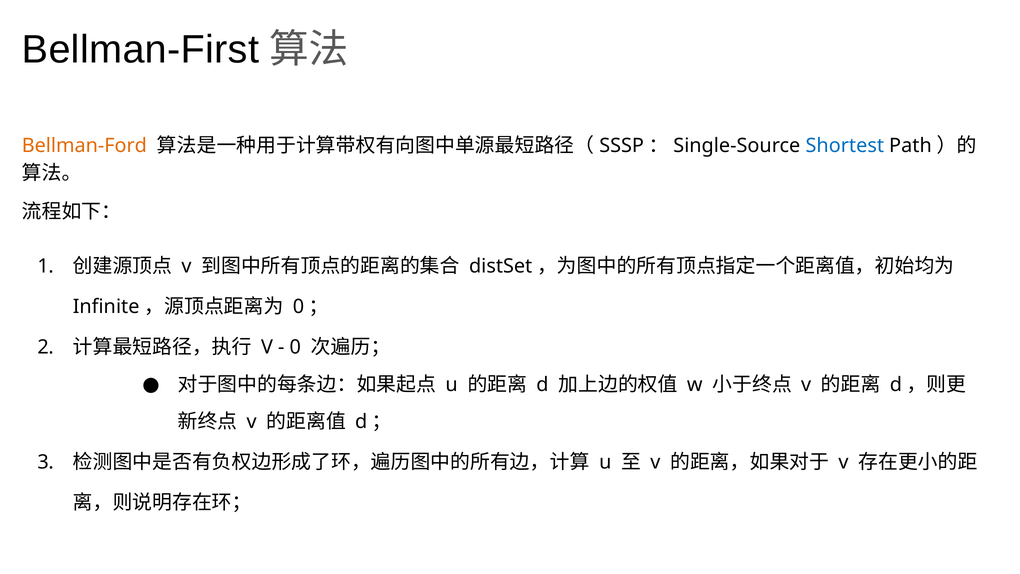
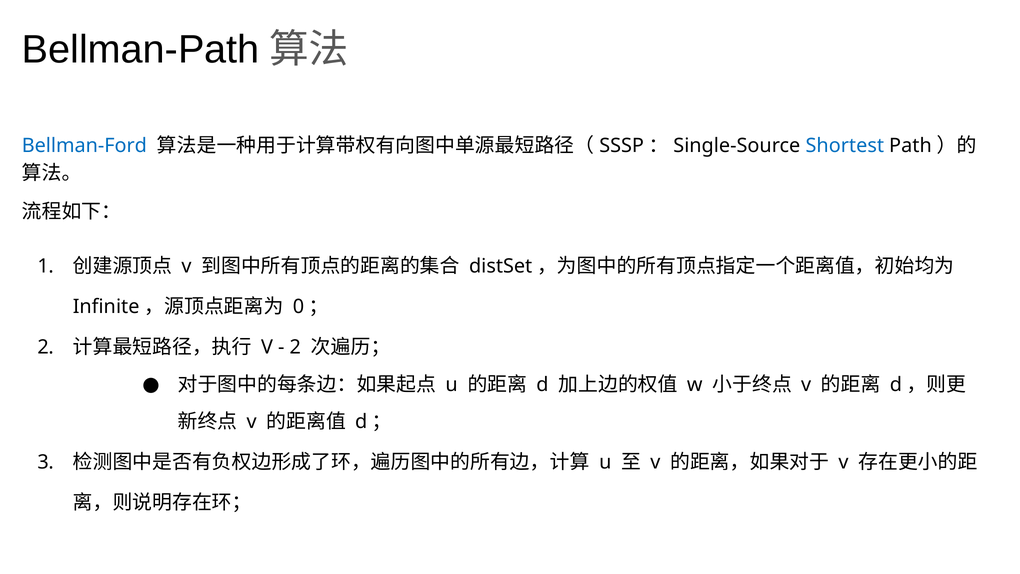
Bellman-First: Bellman-First -> Bellman-Path (141, 49)
Bellman-Ford colour: orange -> blue (84, 146)
0: 0 -> 2 (295, 347)
